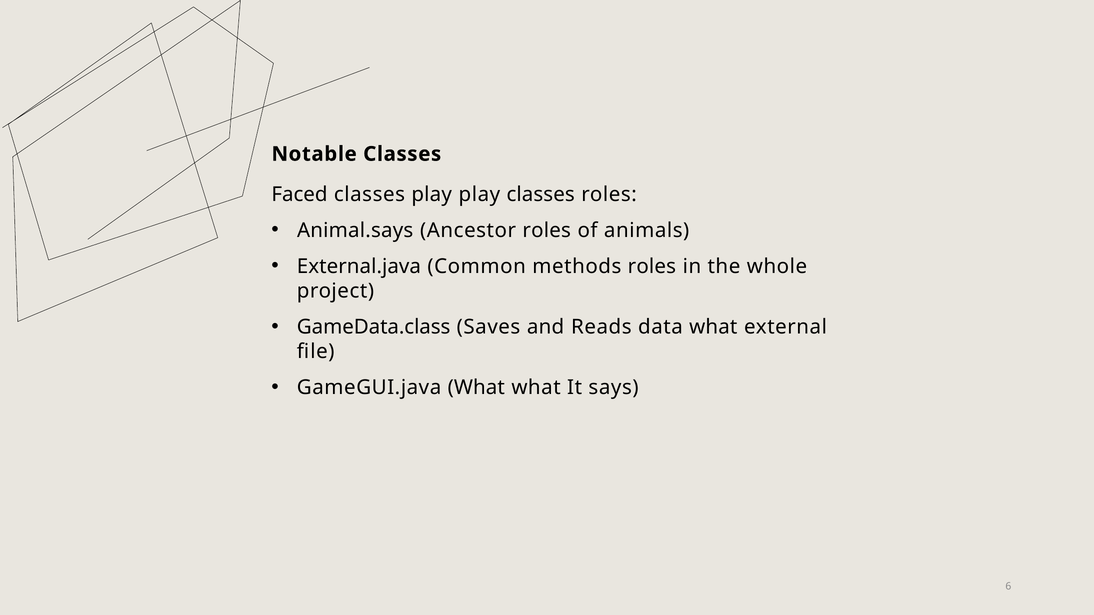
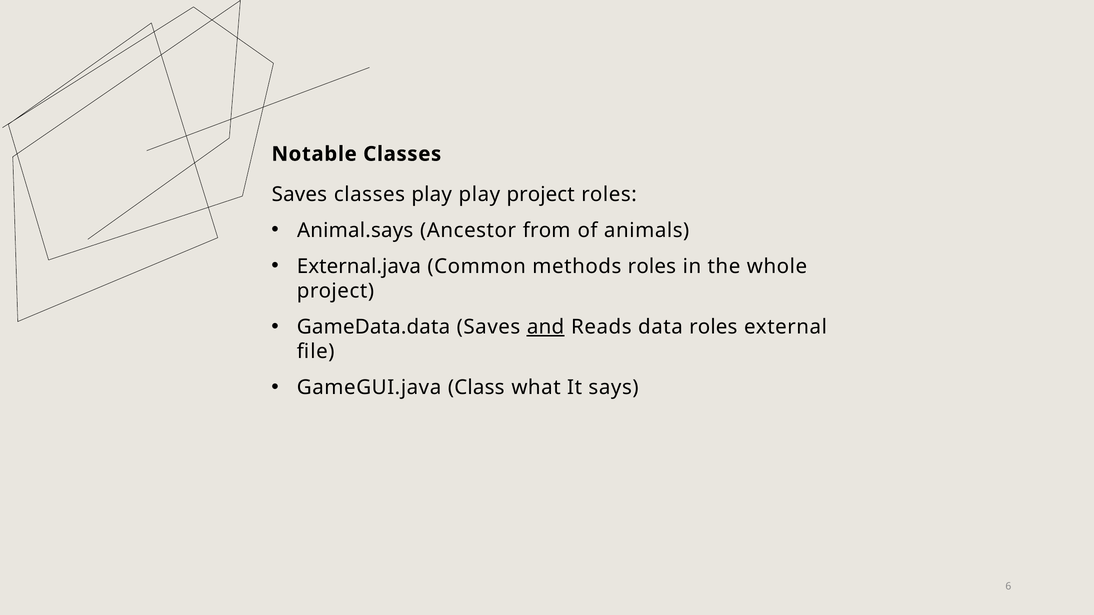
Faced: Faced -> Saves (299, 194)
play classes: classes -> project (541, 194)
Ancestor roles: roles -> from (547, 230)
GameData.class: GameData.class -> GameData.data (373, 327)
and underline: none -> present (546, 327)
data what: what -> roles (713, 327)
GameGUI.java What: What -> Class (476, 388)
